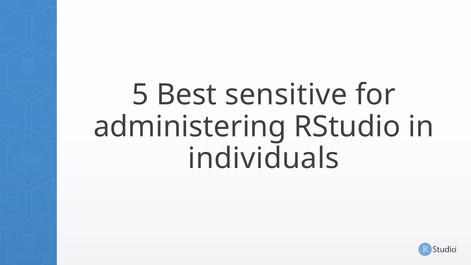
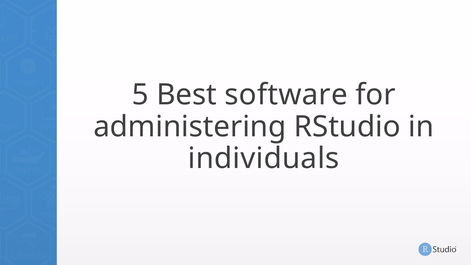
sensitive: sensitive -> software (286, 95)
